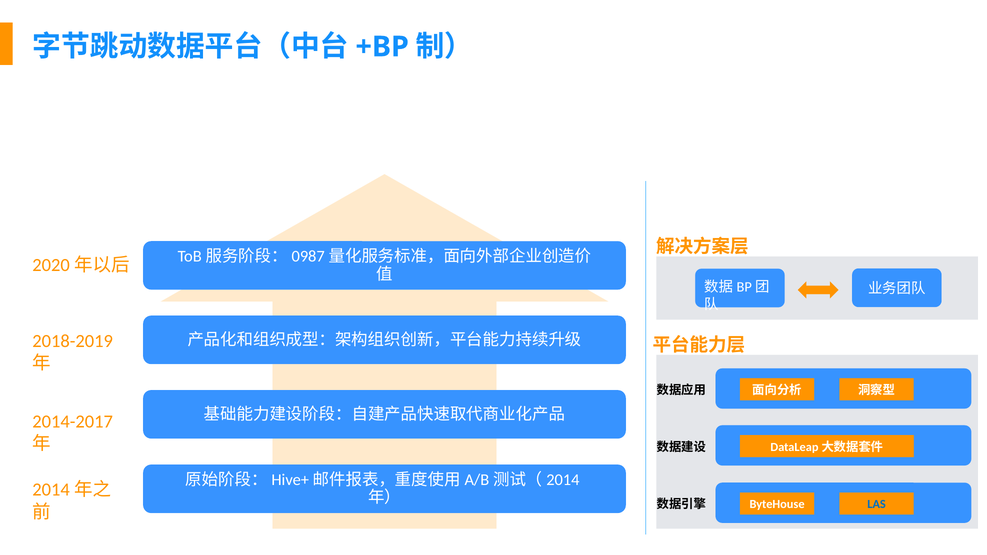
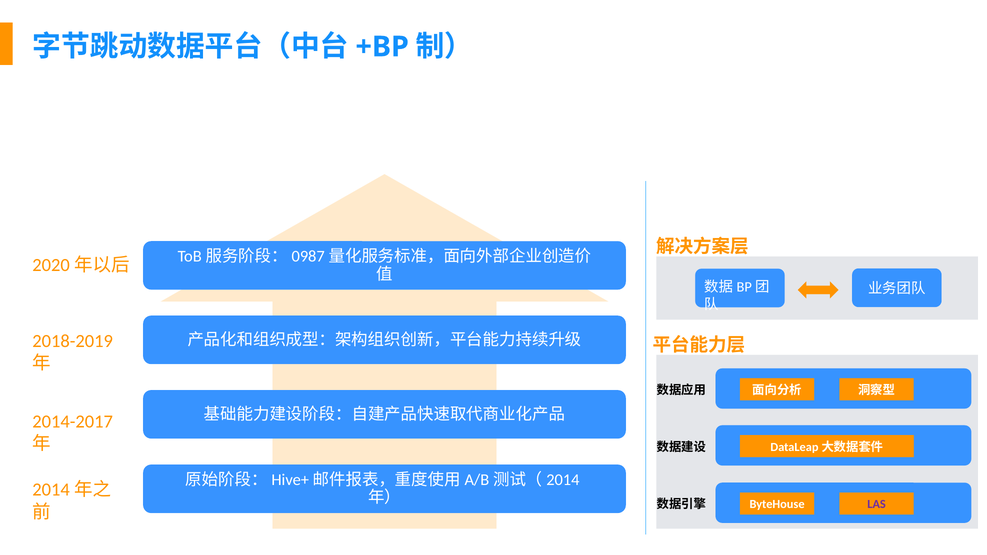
LAS colour: blue -> purple (877, 505)
